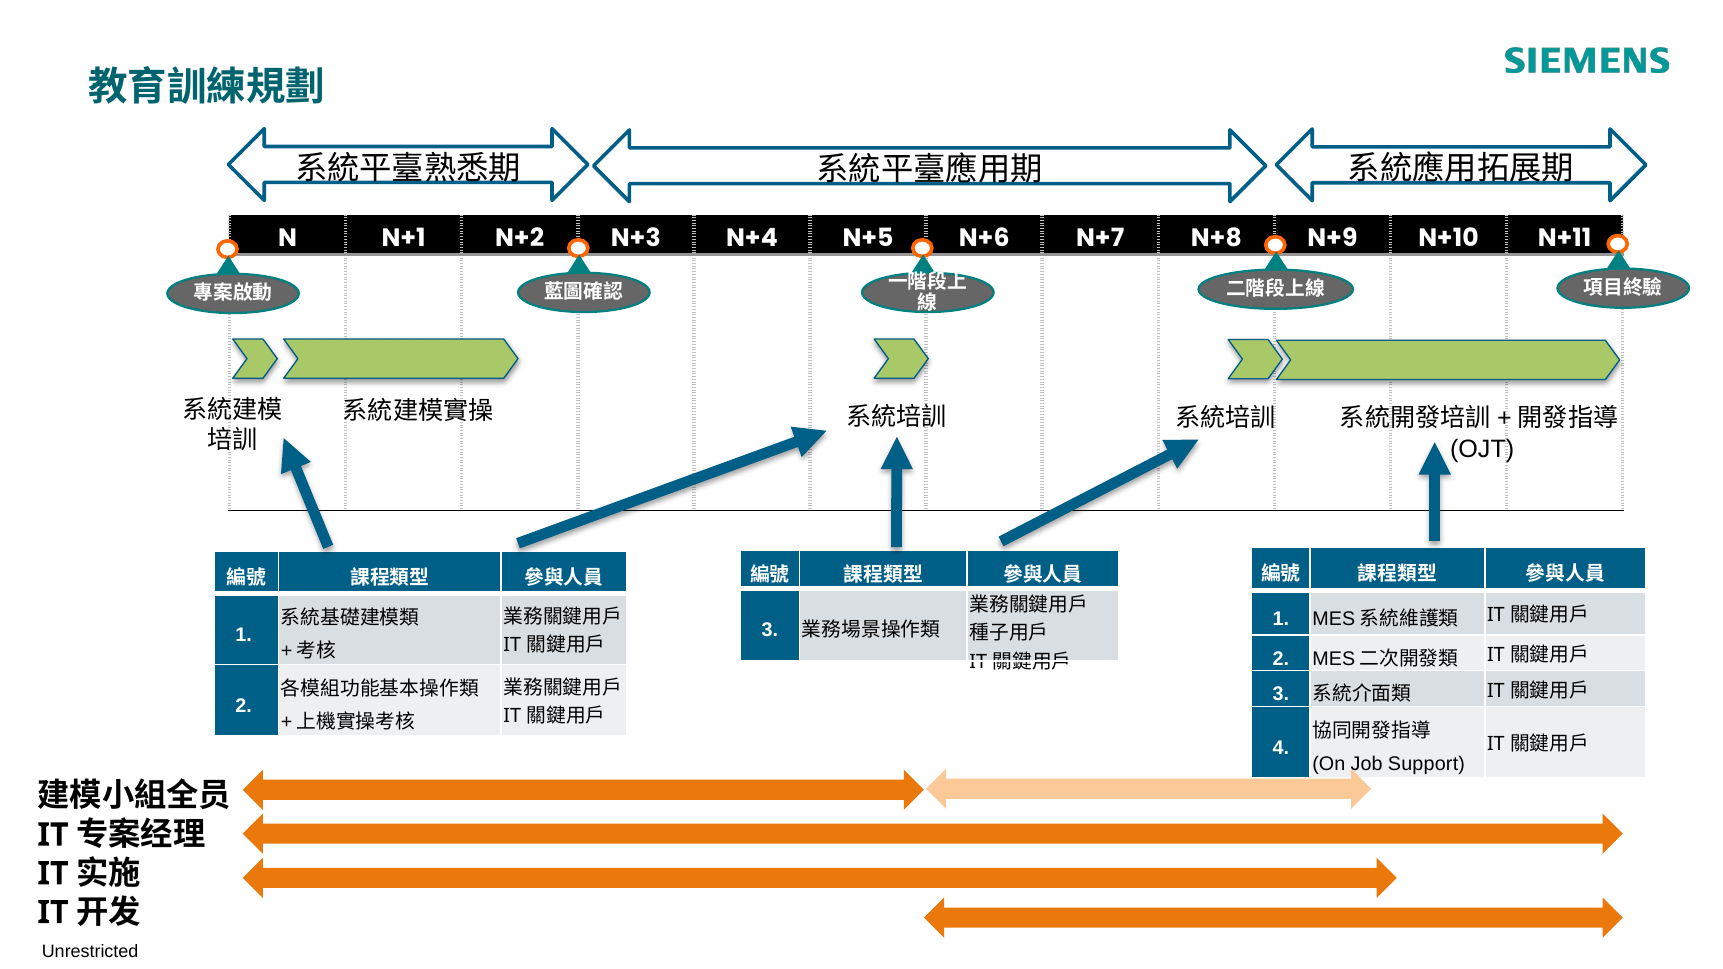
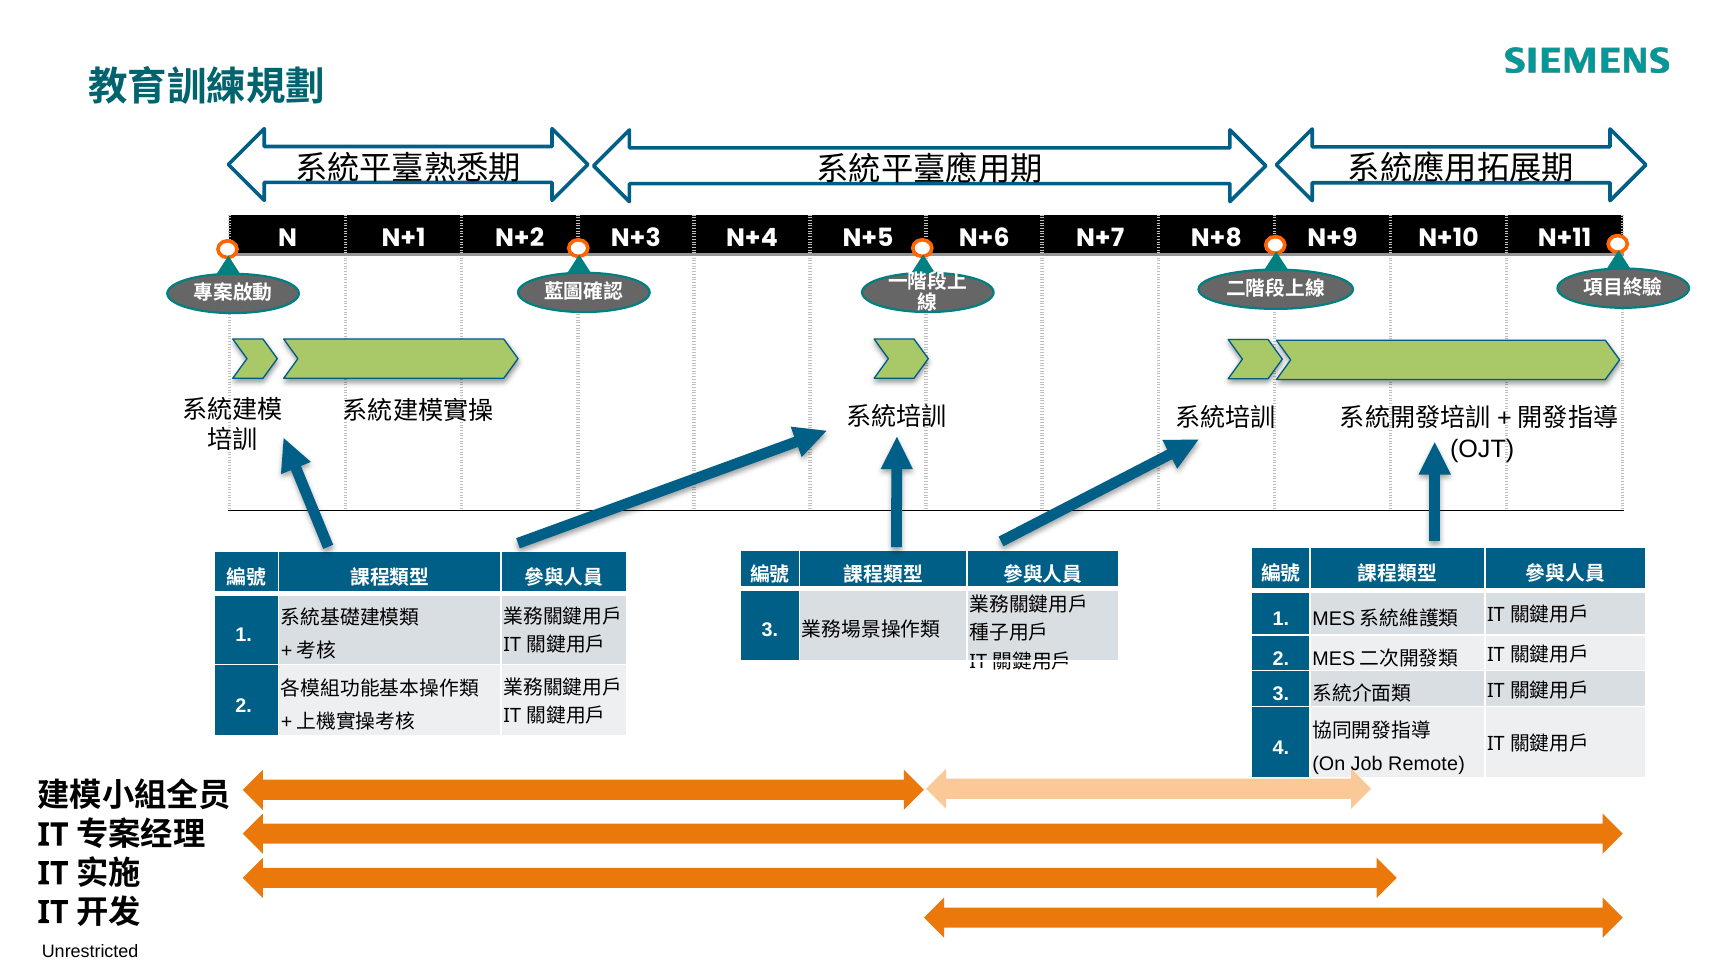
Support: Support -> Remote (1426, 764)
